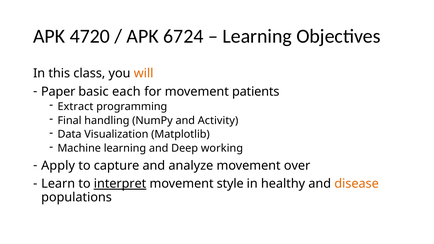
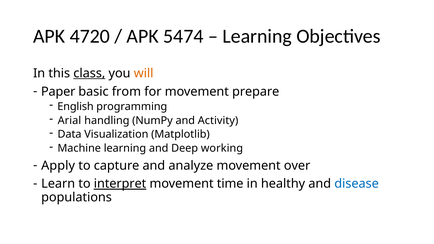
6724: 6724 -> 5474 (183, 36)
class underline: none -> present (89, 73)
each: each -> from (126, 92)
patients: patients -> prepare (256, 92)
Extract: Extract -> English (76, 107)
Final: Final -> Arial (69, 121)
style: style -> time (230, 184)
disease colour: orange -> blue (357, 184)
